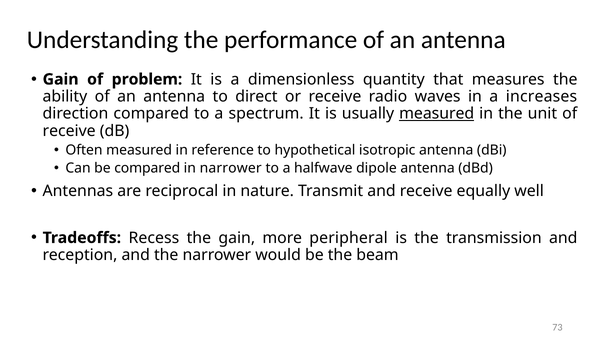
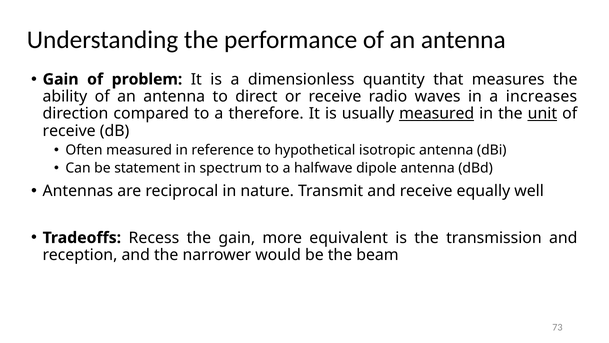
spectrum: spectrum -> therefore (266, 113)
unit underline: none -> present (542, 113)
be compared: compared -> statement (147, 168)
in narrower: narrower -> spectrum (231, 168)
peripheral: peripheral -> equivalent (349, 237)
